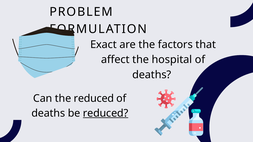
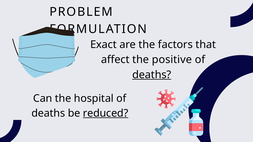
hospital: hospital -> positive (172, 60)
deaths underline: none -> present (152, 75)
the reduced: reduced -> hospital (94, 99)
